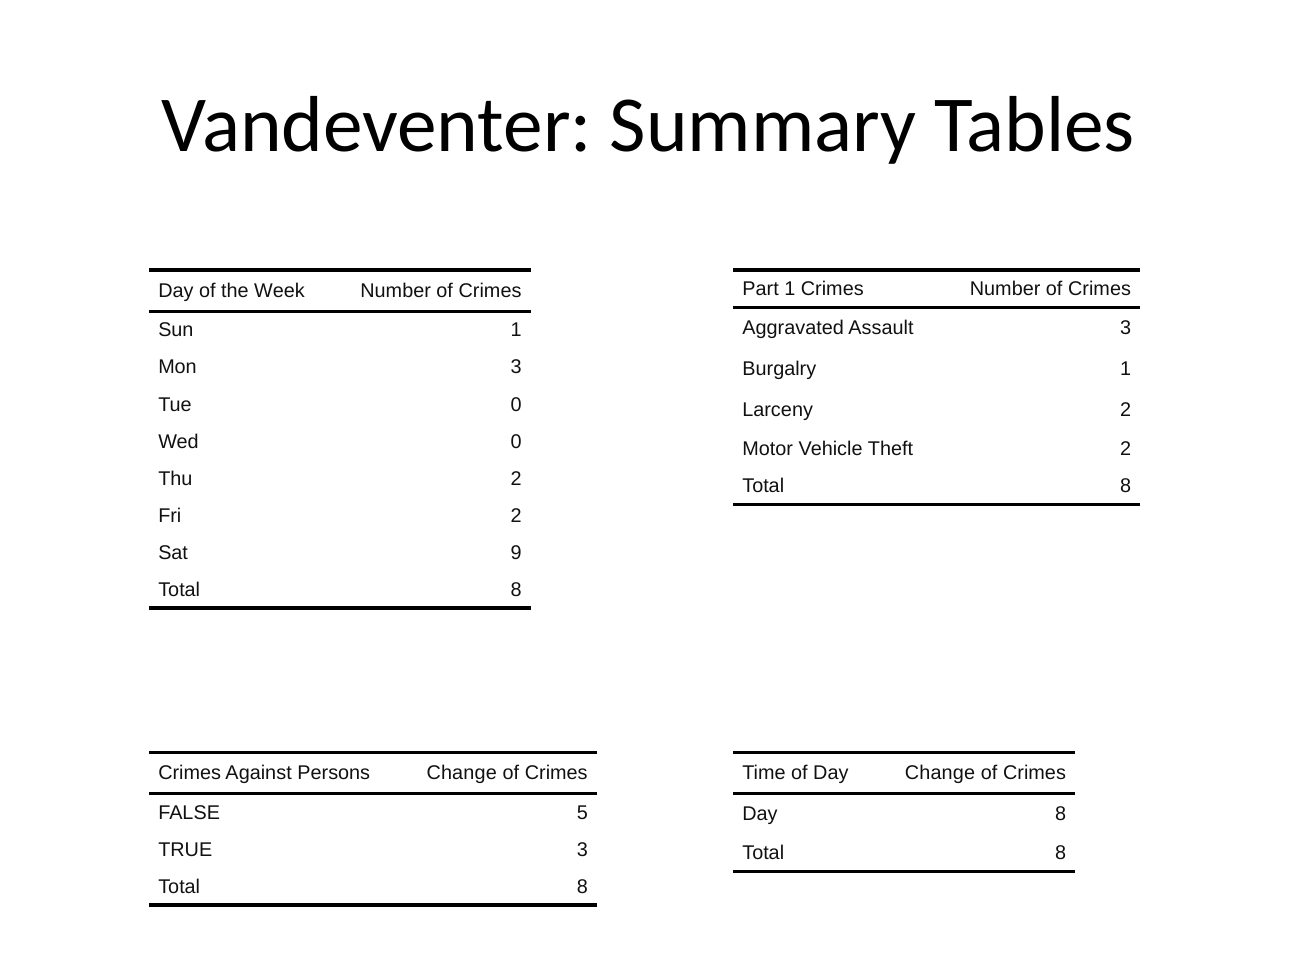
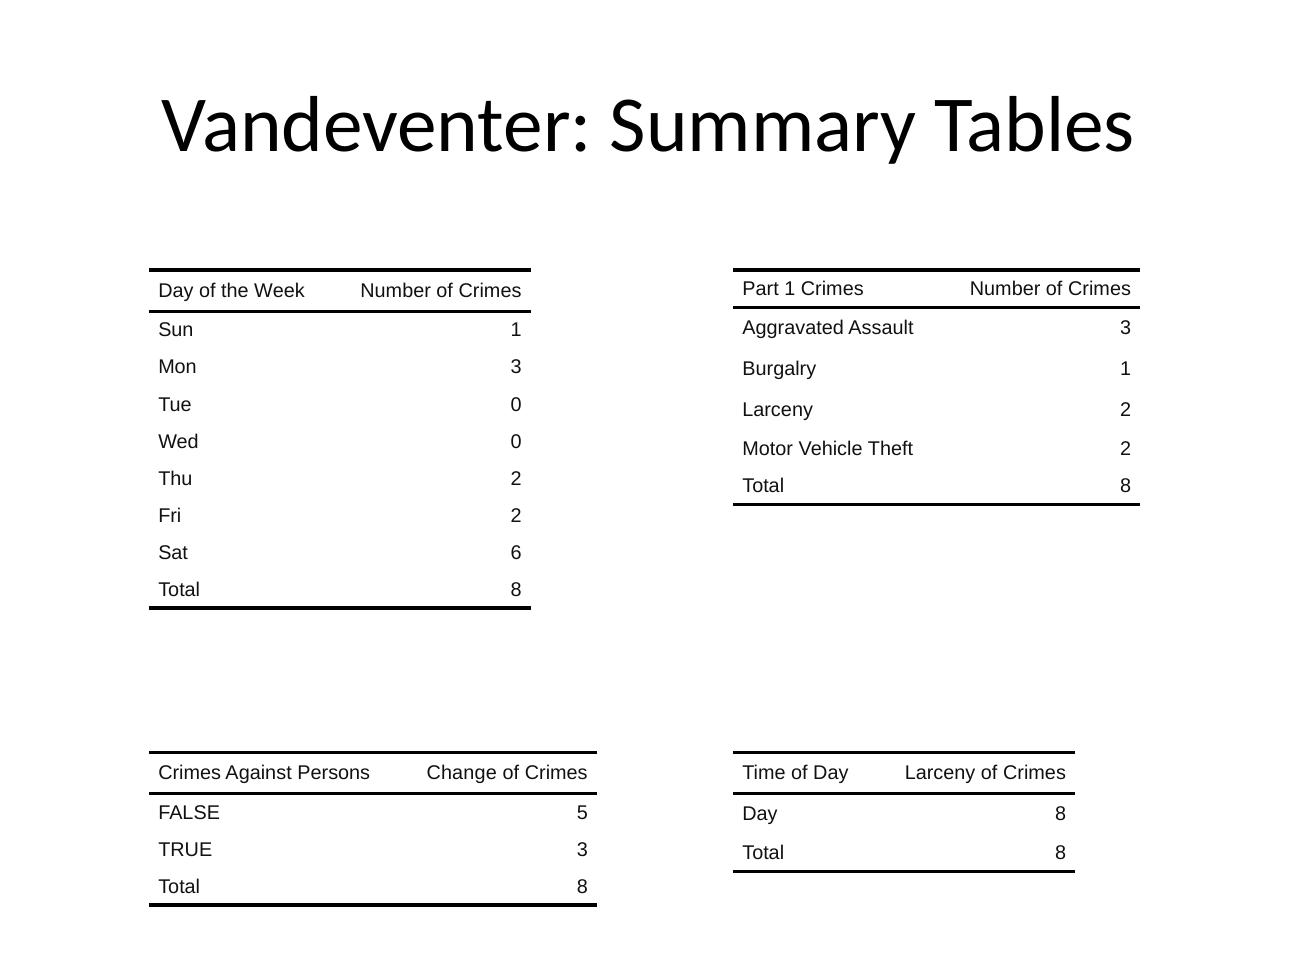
9: 9 -> 6 (516, 552)
Day Change: Change -> Larceny (940, 773)
